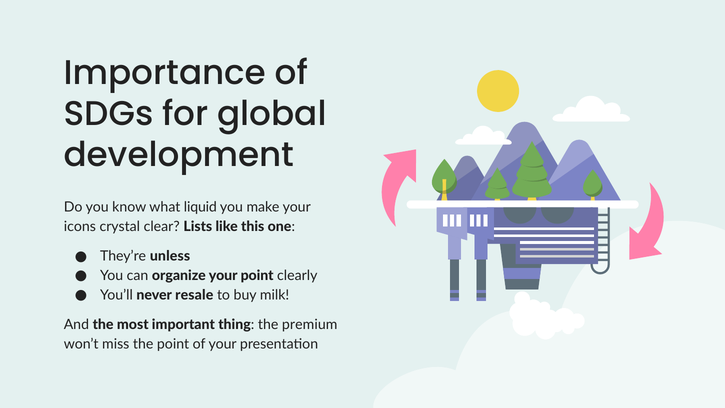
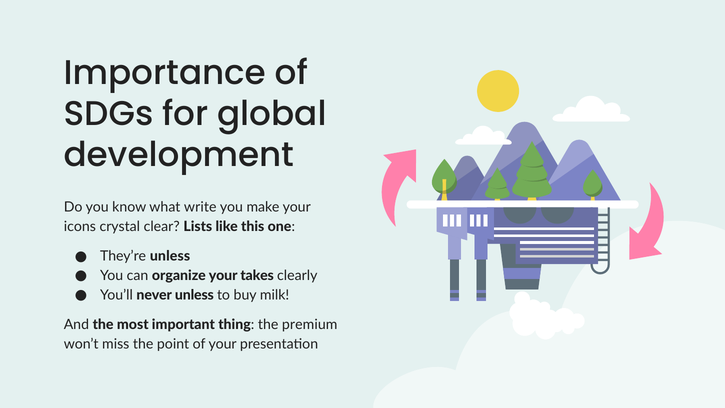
liquid: liquid -> write (200, 207)
your point: point -> takes (257, 275)
never resale: resale -> unless (194, 295)
